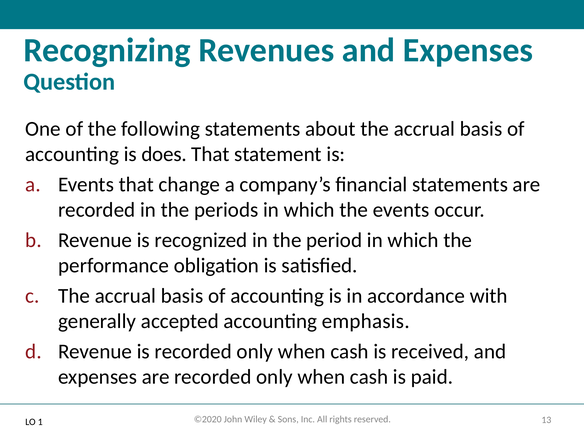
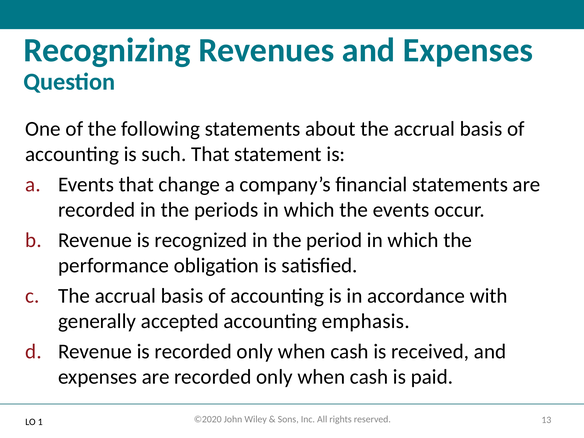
does: does -> such (164, 154)
